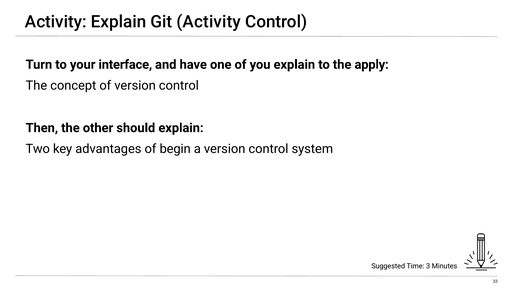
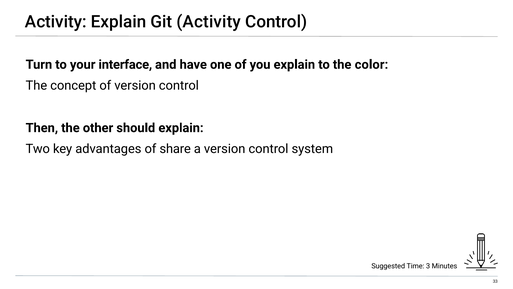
apply: apply -> color (371, 64)
begin: begin -> share (175, 149)
